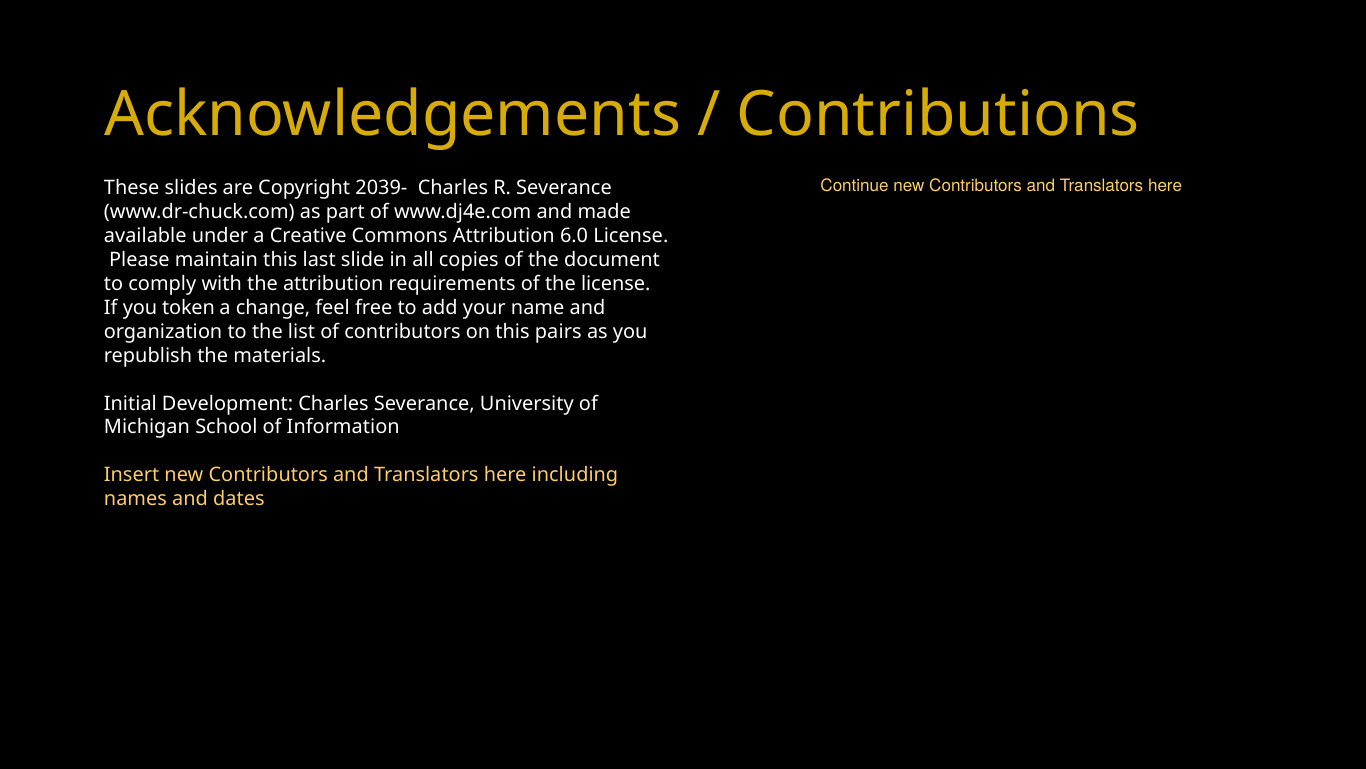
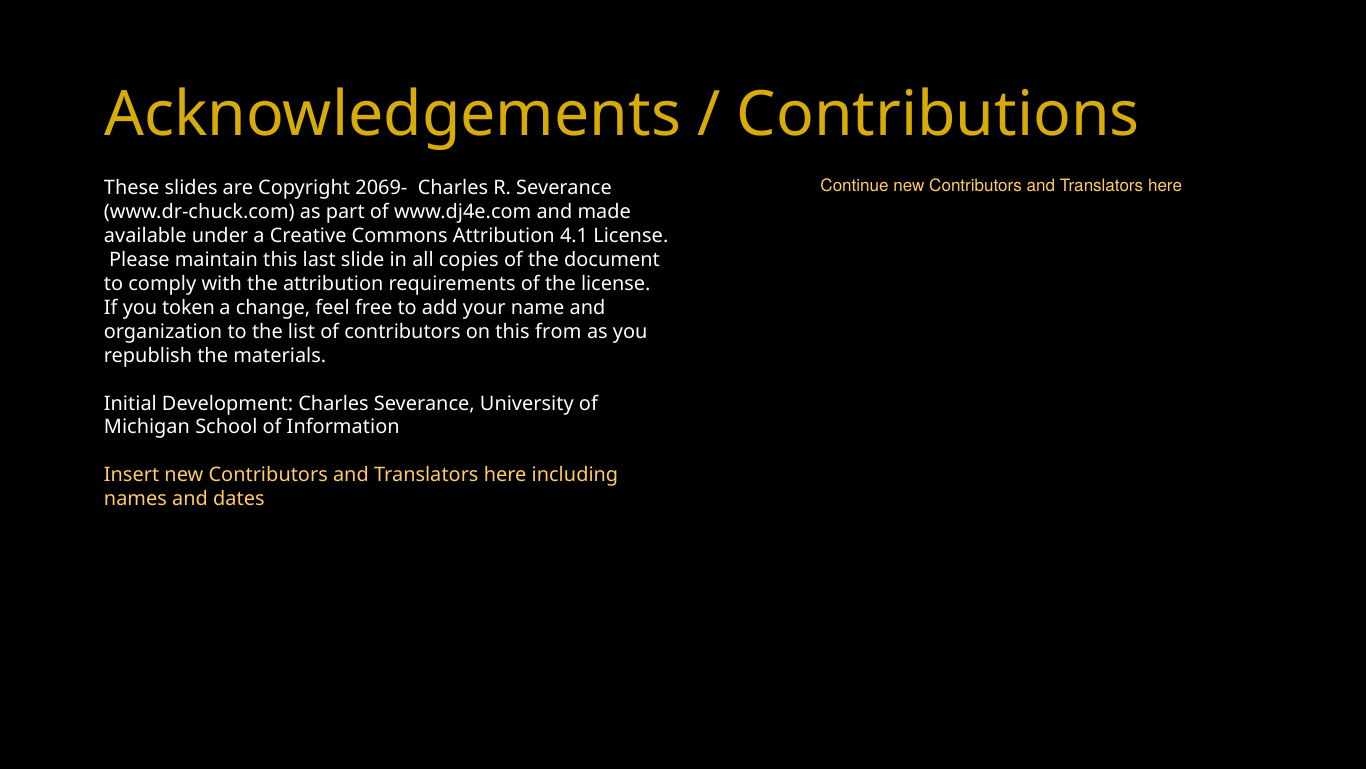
2039-: 2039- -> 2069- (381, 188)
6.0: 6.0 -> 4.1 (574, 236)
pairs: pairs -> from (558, 331)
